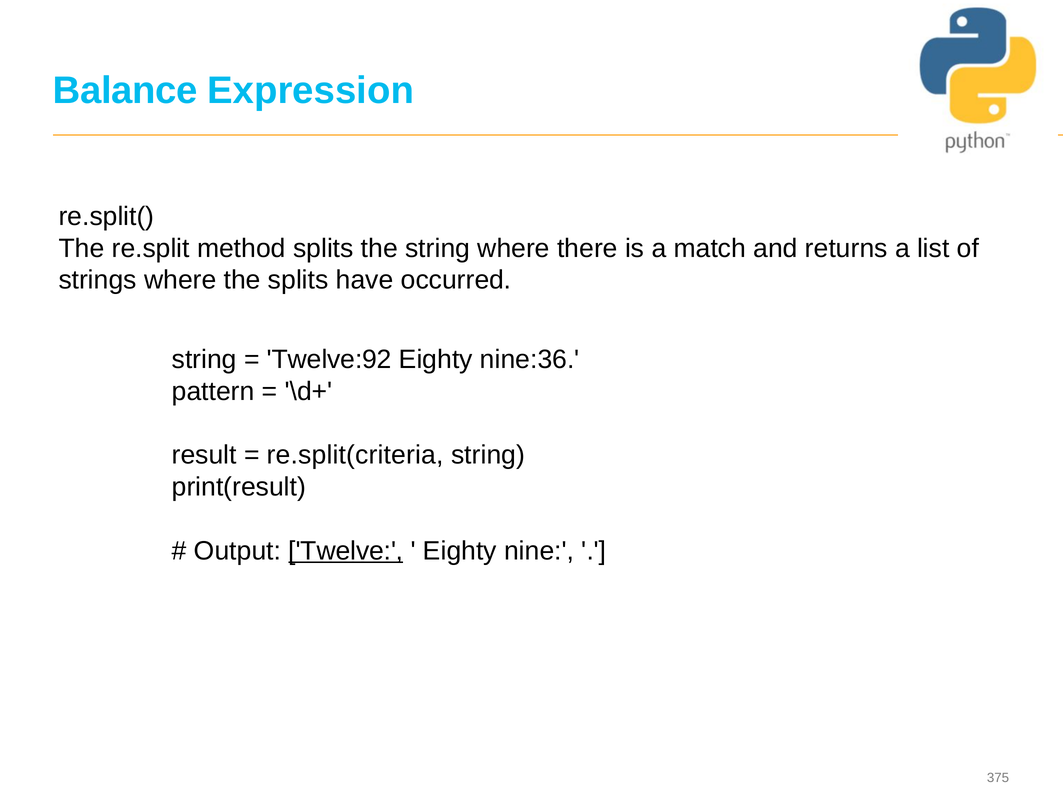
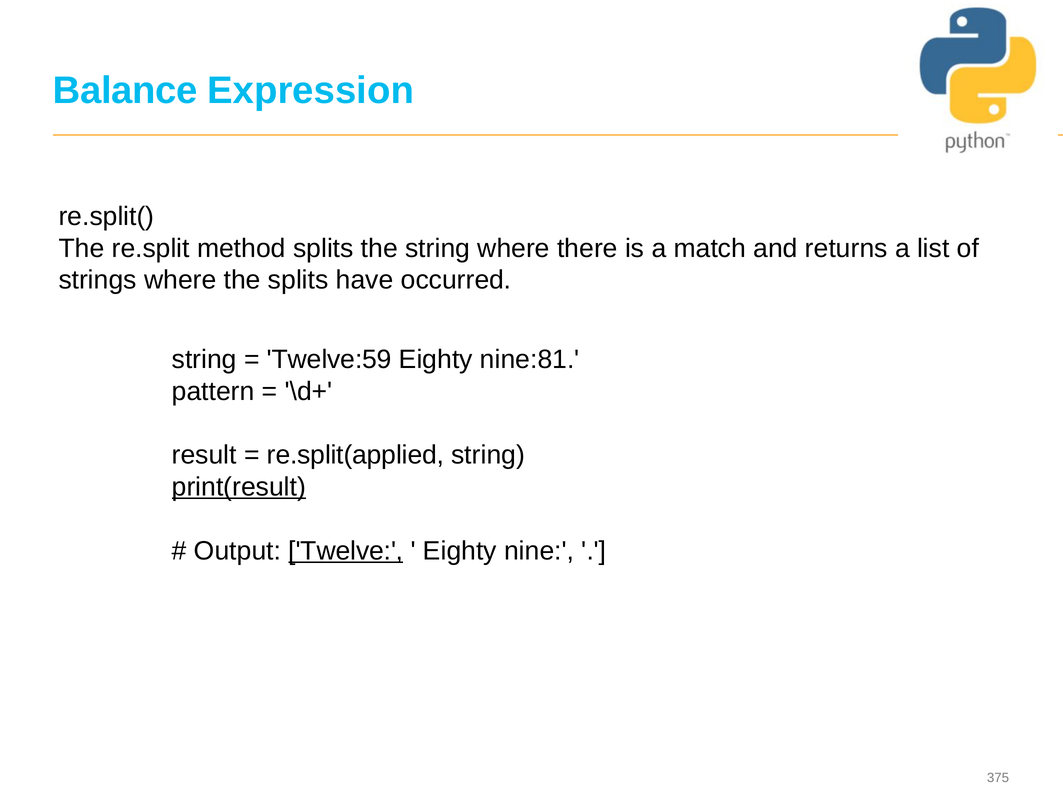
Twelve:92: Twelve:92 -> Twelve:59 (329, 360)
nine:36: nine:36 -> nine:81 (530, 360)
re.split(criteria: re.split(criteria -> re.split(applied (355, 455)
print(result underline: none -> present (239, 487)
